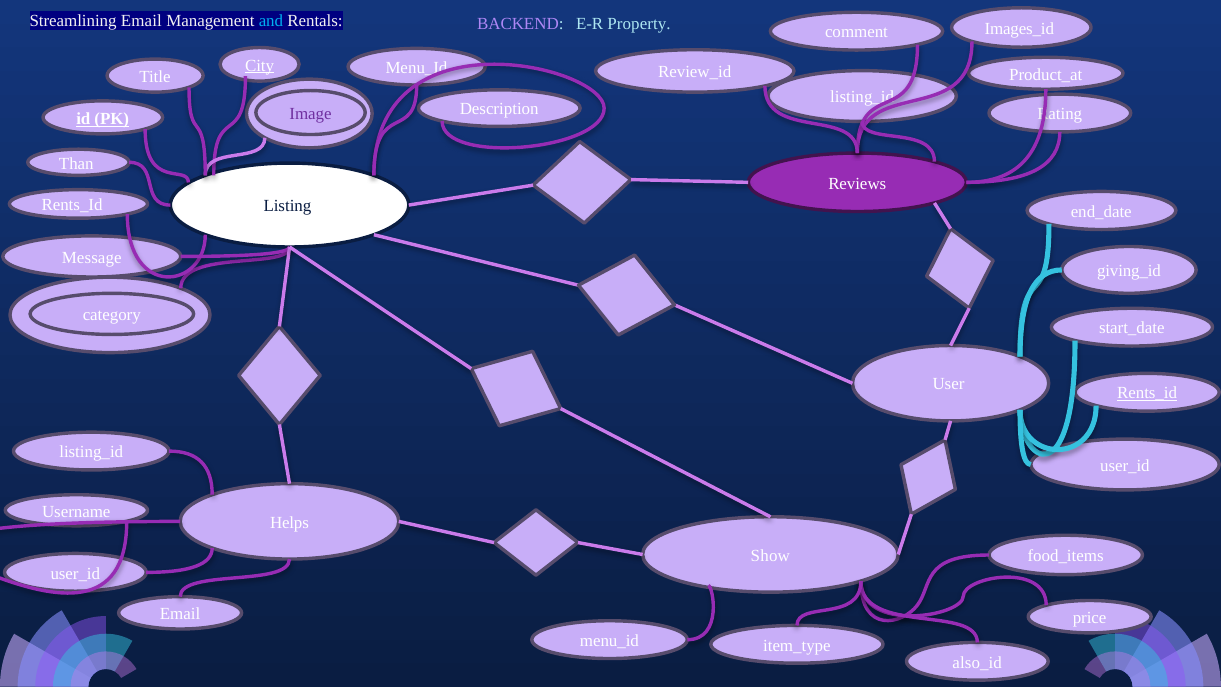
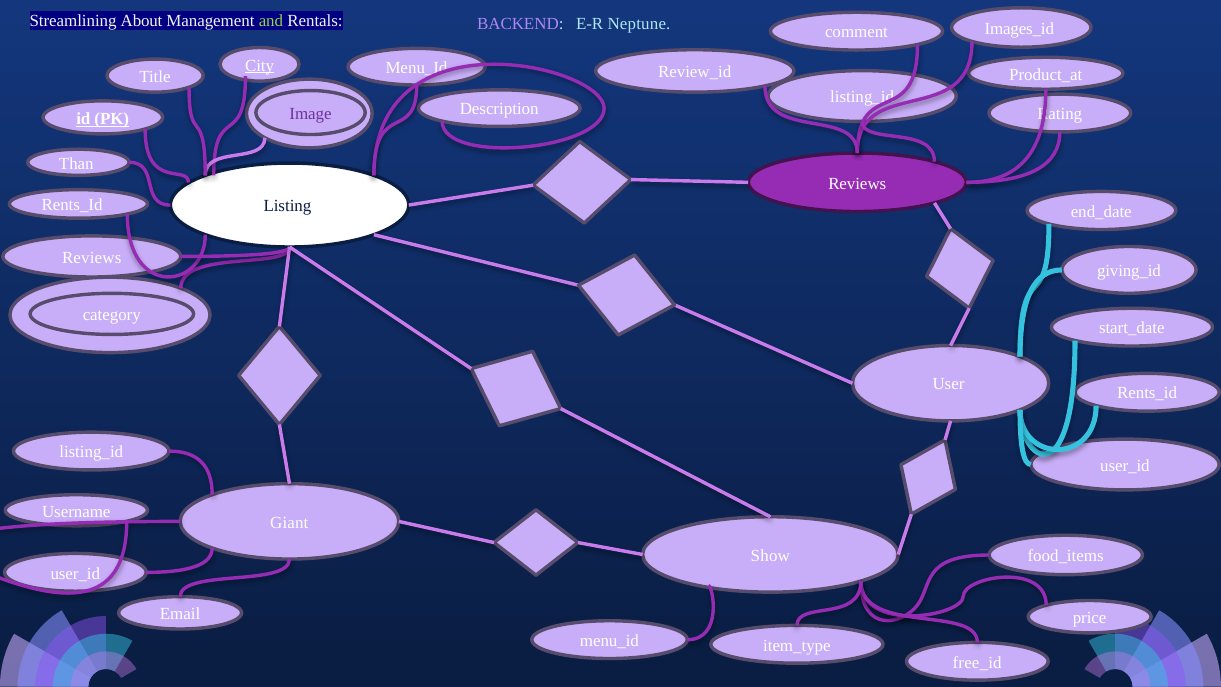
Streamlining Email: Email -> About (142, 21)
and colour: light blue -> light green (271, 21)
Property: Property -> Neptune (639, 24)
Message: Message -> Reviews (92, 258)
Rents_id underline: present -> none (1147, 393)
Helps: Helps -> Giant (289, 522)
also_id: also_id -> free_id (977, 662)
